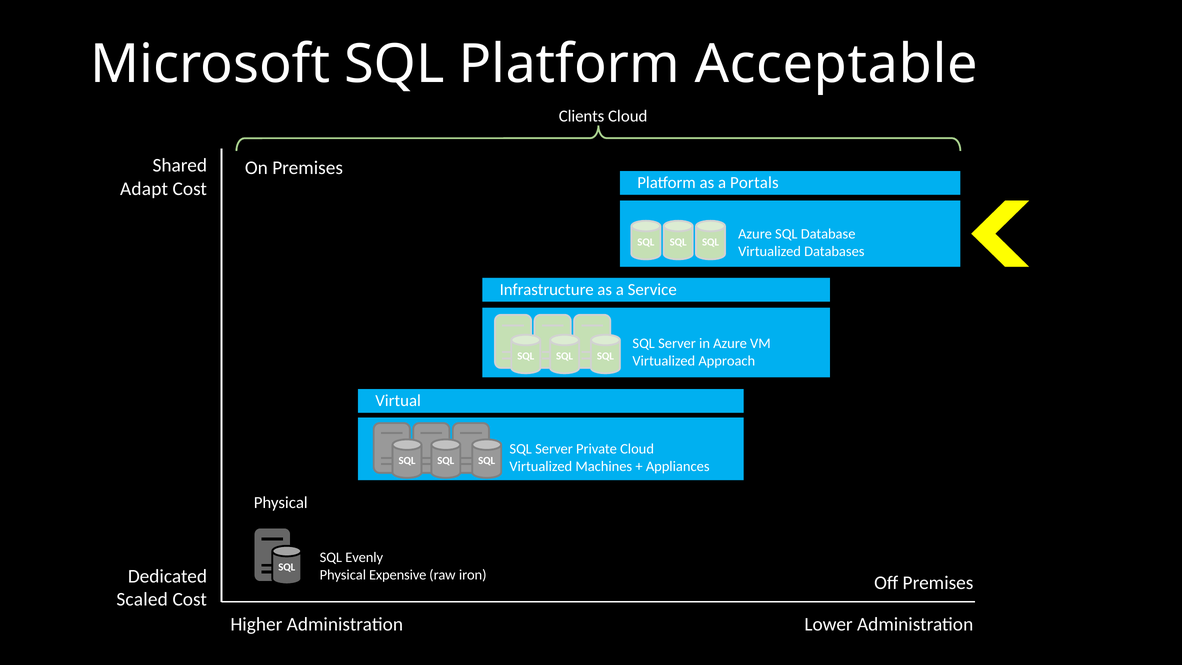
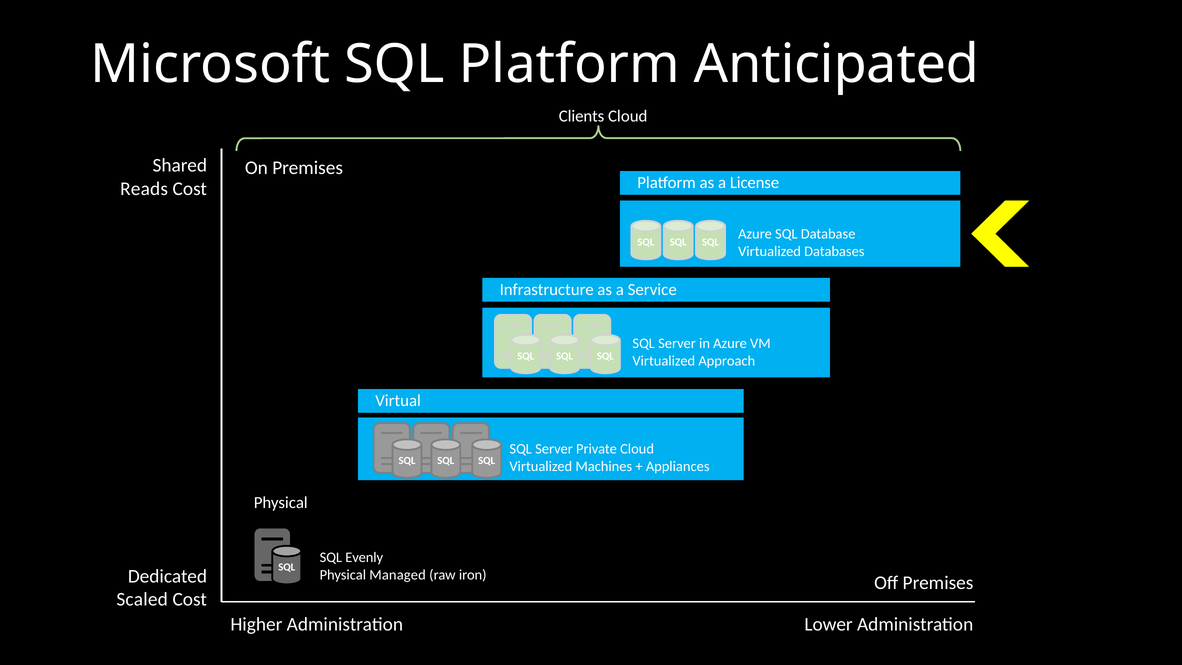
Acceptable: Acceptable -> Anticipated (837, 64)
Portals: Portals -> License (755, 183)
Adapt: Adapt -> Reads (144, 189)
Expensive: Expensive -> Managed (398, 575)
